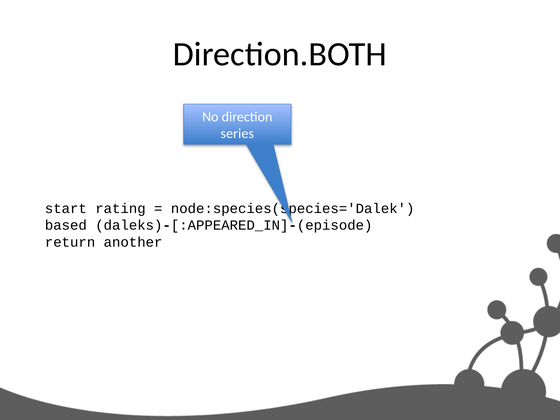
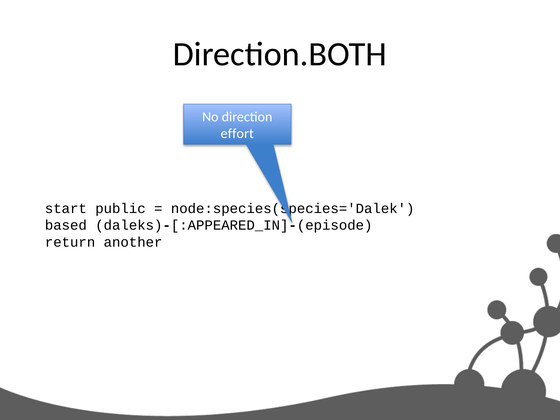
series: series -> effort (237, 134)
rating: rating -> public (120, 209)
